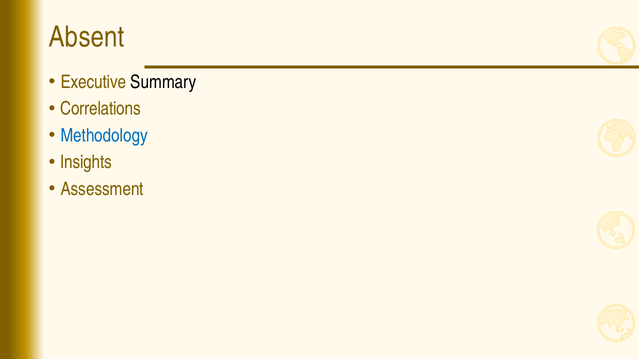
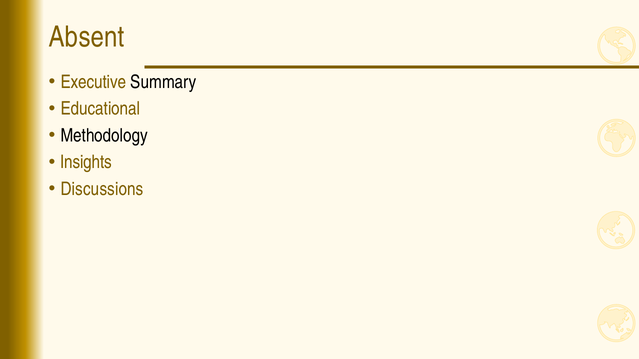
Correlations: Correlations -> Educational (100, 109)
Methodology colour: blue -> black (104, 136)
Assessment: Assessment -> Discussions (102, 189)
